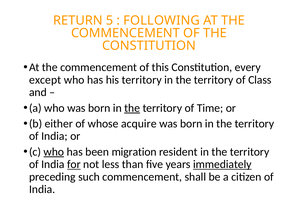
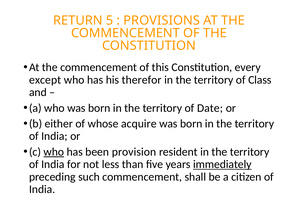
FOLLOWING: FOLLOWING -> PROVISIONS (162, 21)
his territory: territory -> therefor (142, 80)
the underline: present -> none (132, 108)
Time: Time -> Date (210, 108)
migration: migration -> provision (134, 151)
for underline: present -> none (74, 164)
